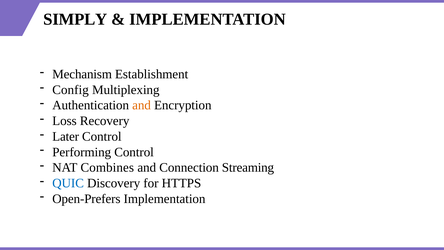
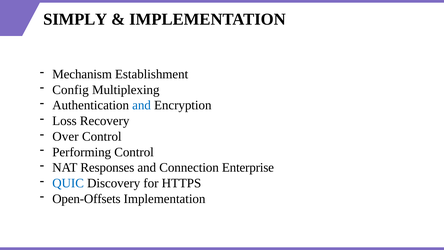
and colour: orange -> blue (142, 105)
Later: Later -> Over (66, 136)
Combines: Combines -> Responses (107, 167)
Streaming: Streaming -> Enterprise (248, 167)
Open-Prefers: Open-Prefers -> Open-Offsets (86, 199)
